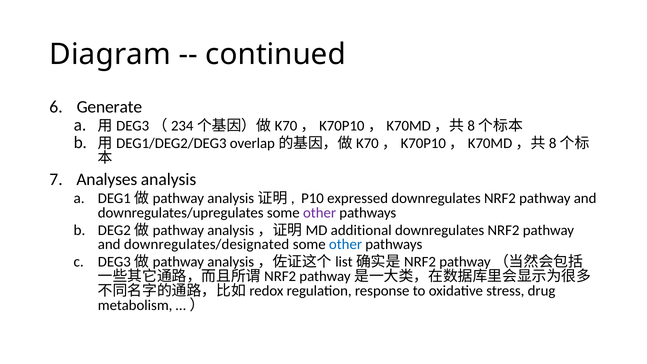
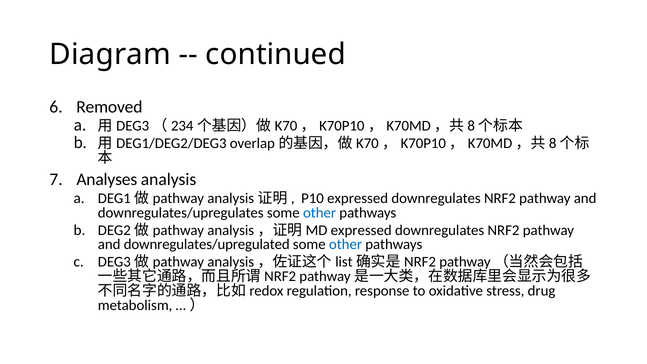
Generate: Generate -> Removed (109, 107)
other colour: purple -> blue (320, 213)
additional: additional -> expressed (361, 230)
downregulates/designated: downregulates/designated -> downregulates/upregulated (207, 245)
